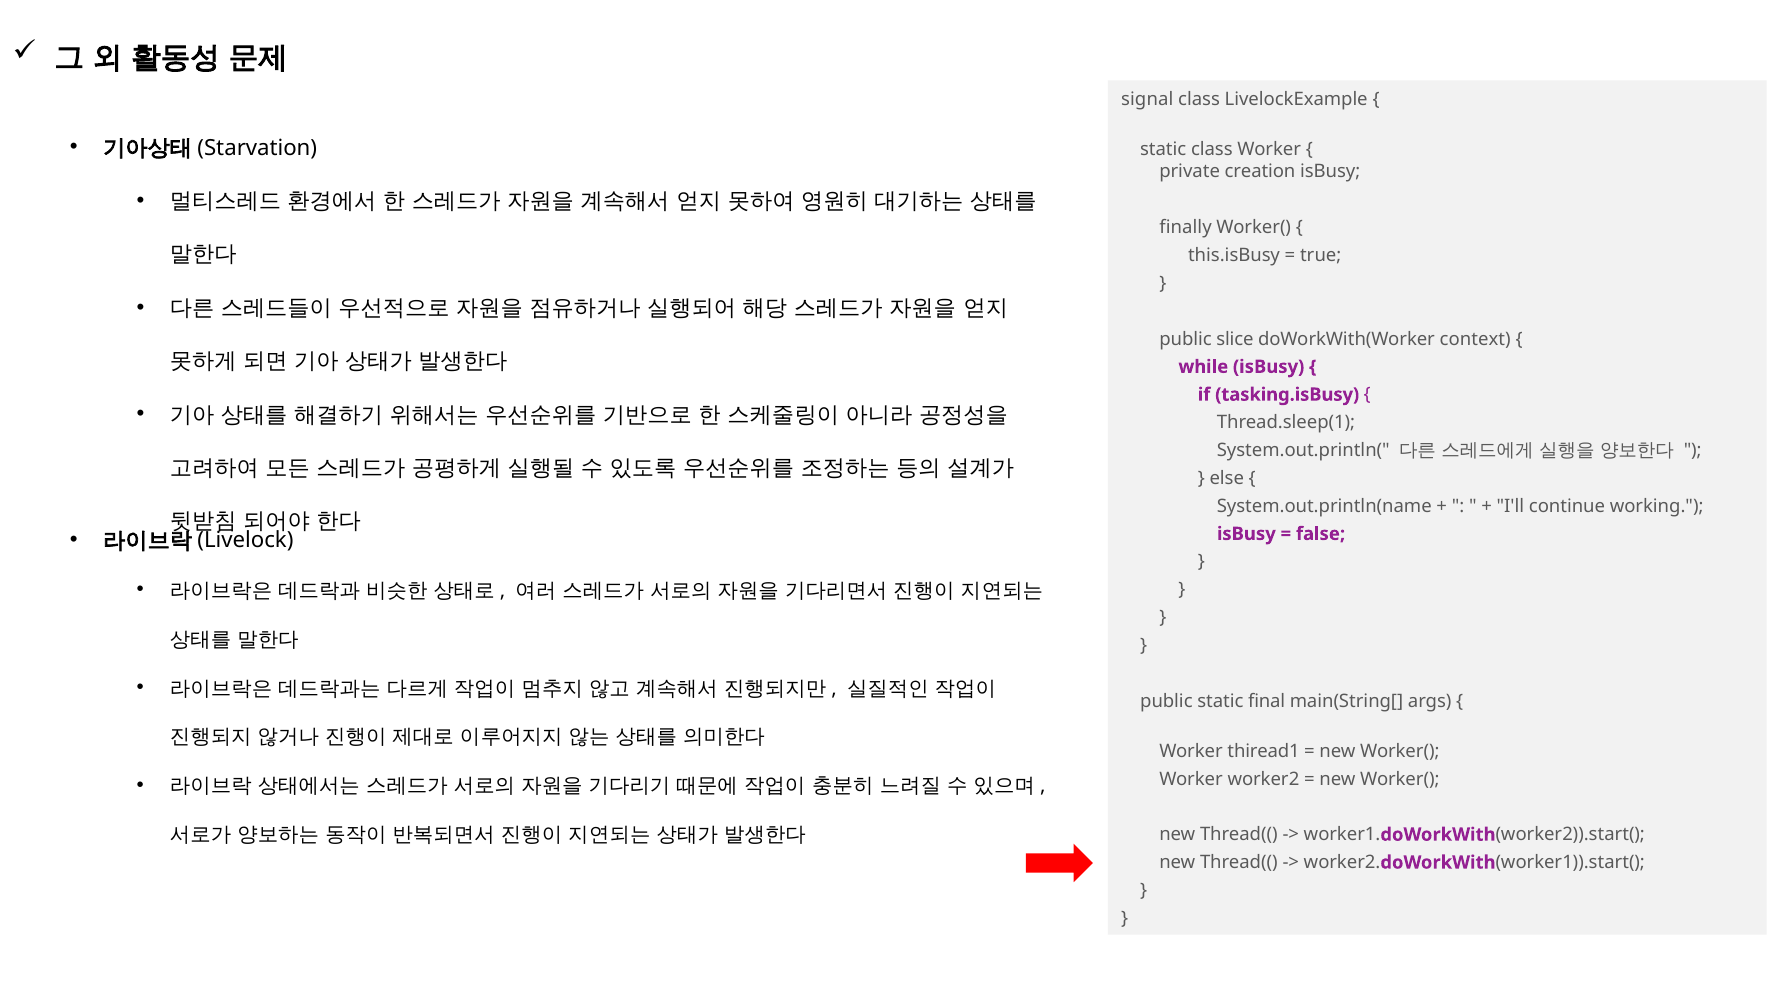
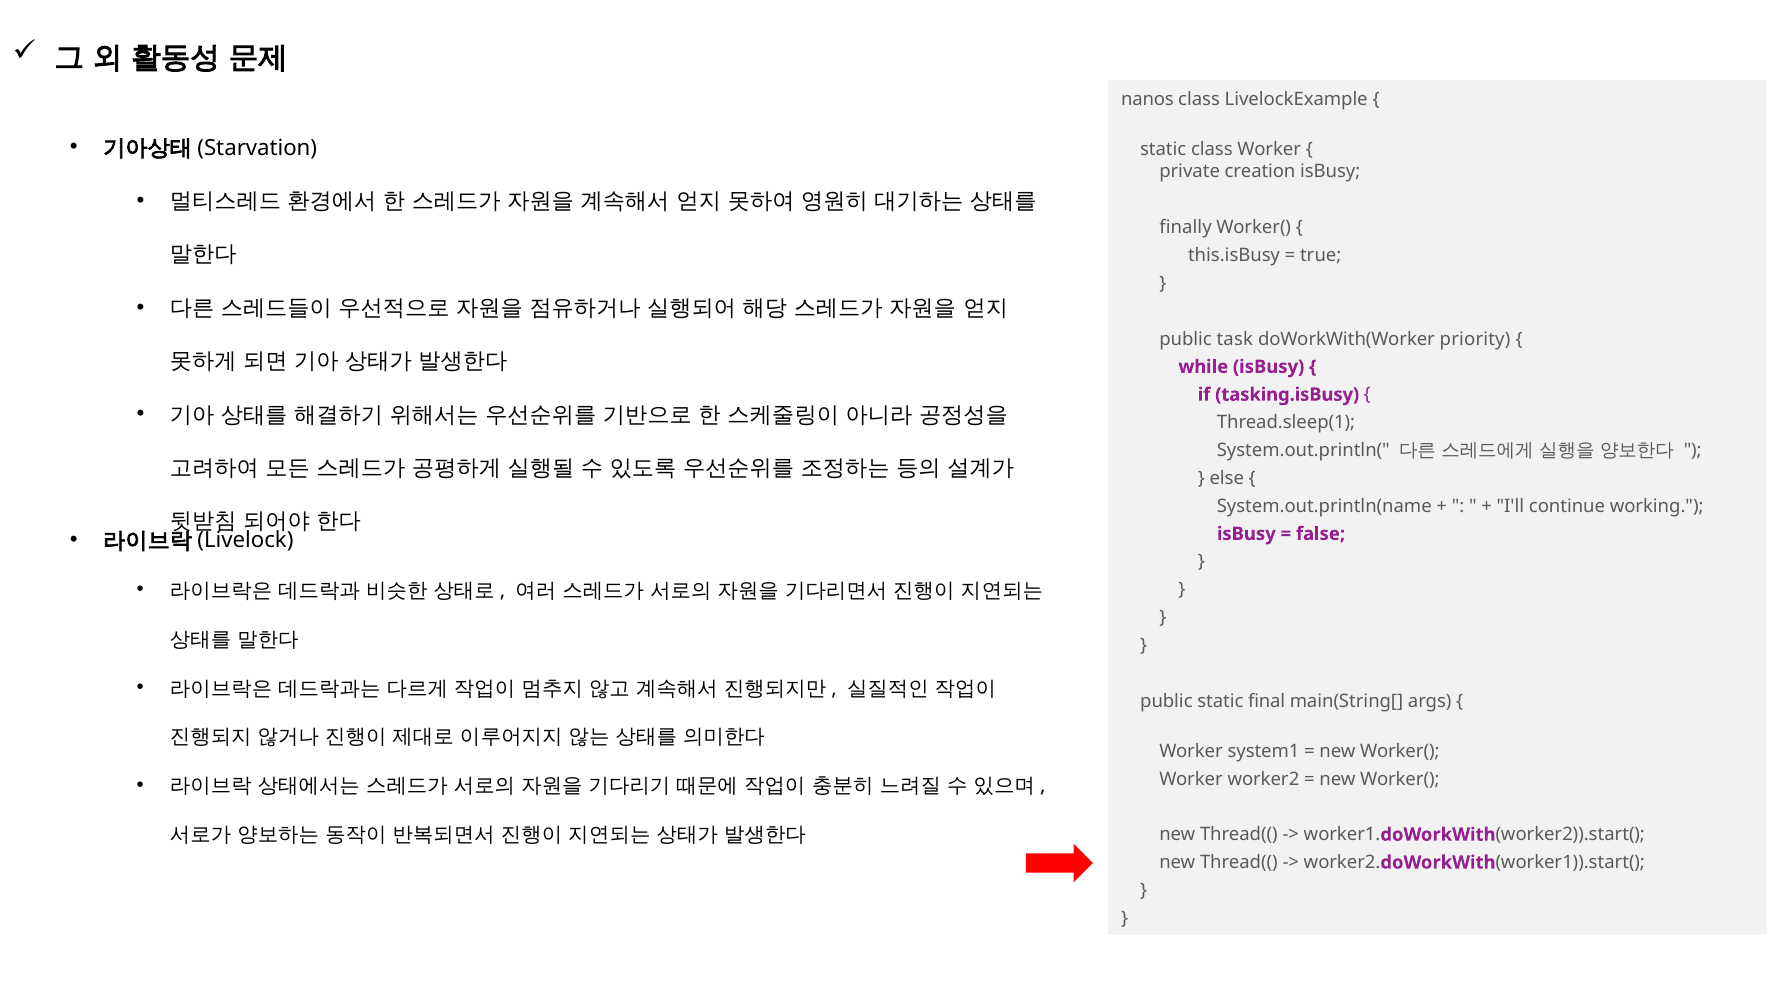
signal: signal -> nanos (1147, 99)
slice: slice -> task (1235, 339)
context: context -> priority (1475, 339)
thiread1: thiread1 -> system1 (1264, 751)
